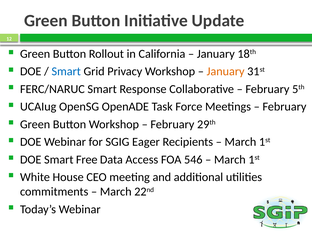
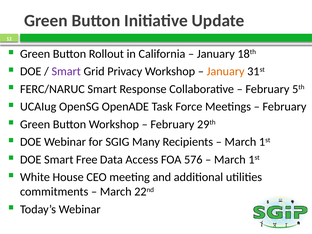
Smart colour: blue -> purple (66, 71)
Eager: Eager -> Many (146, 142)
546: 546 -> 576 (193, 160)
